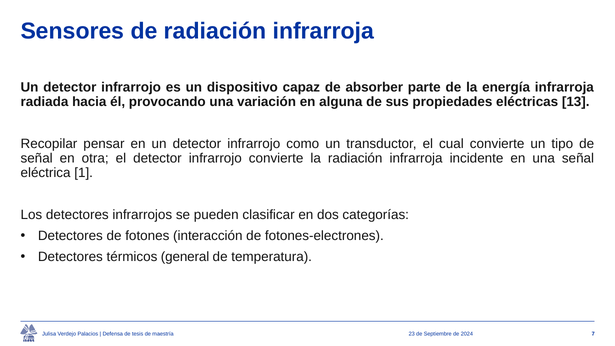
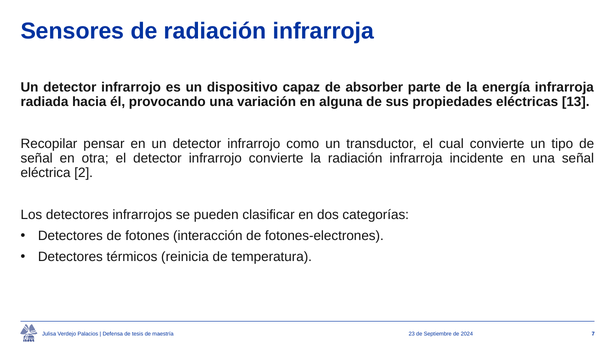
1: 1 -> 2 (84, 173)
general: general -> reinicia (185, 257)
